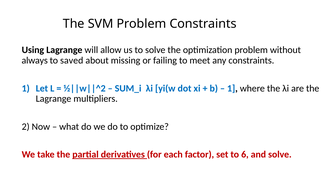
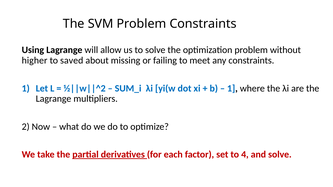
always: always -> higher (35, 61)
6: 6 -> 4 (245, 155)
